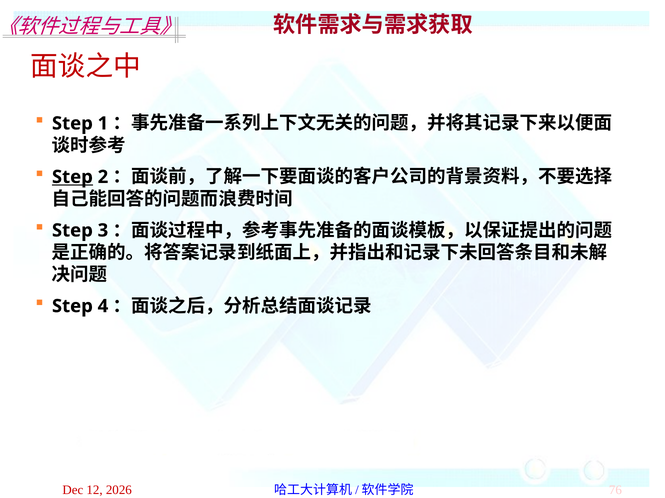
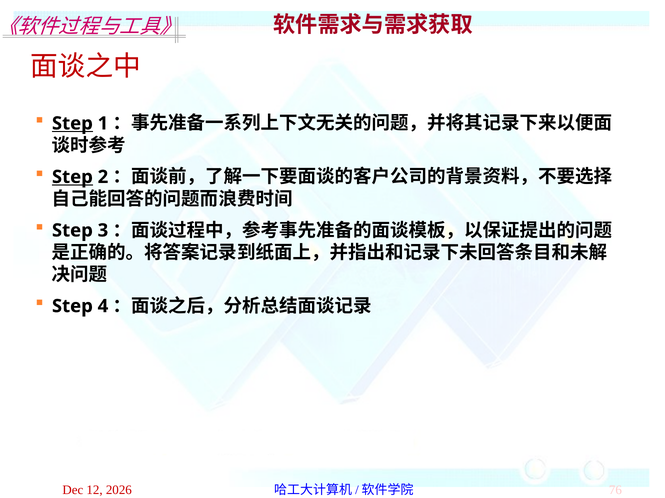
Step underline: none -> present (72, 124)
